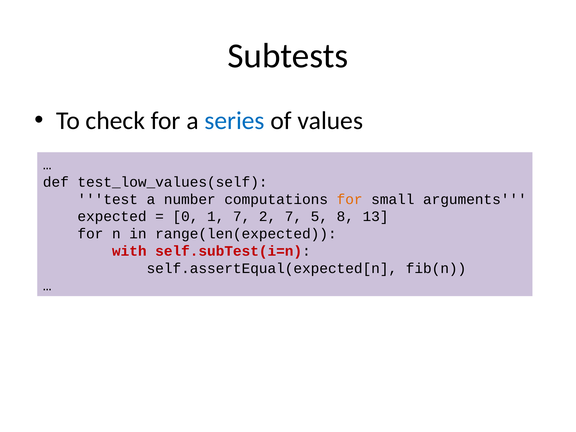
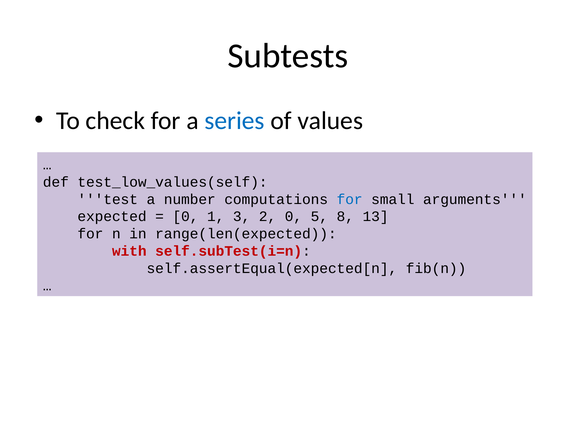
for colour: orange -> blue (350, 199)
1 7: 7 -> 3 (242, 217)
2 7: 7 -> 0 (293, 217)
